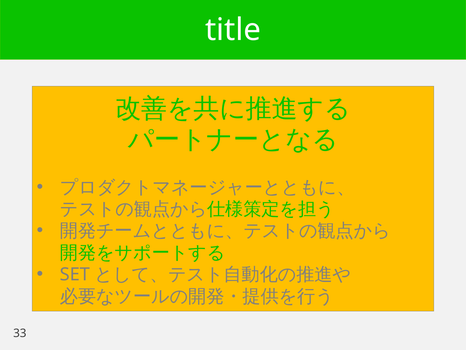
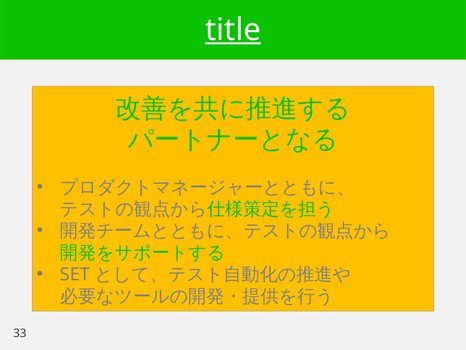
title underline: none -> present (233, 30)
